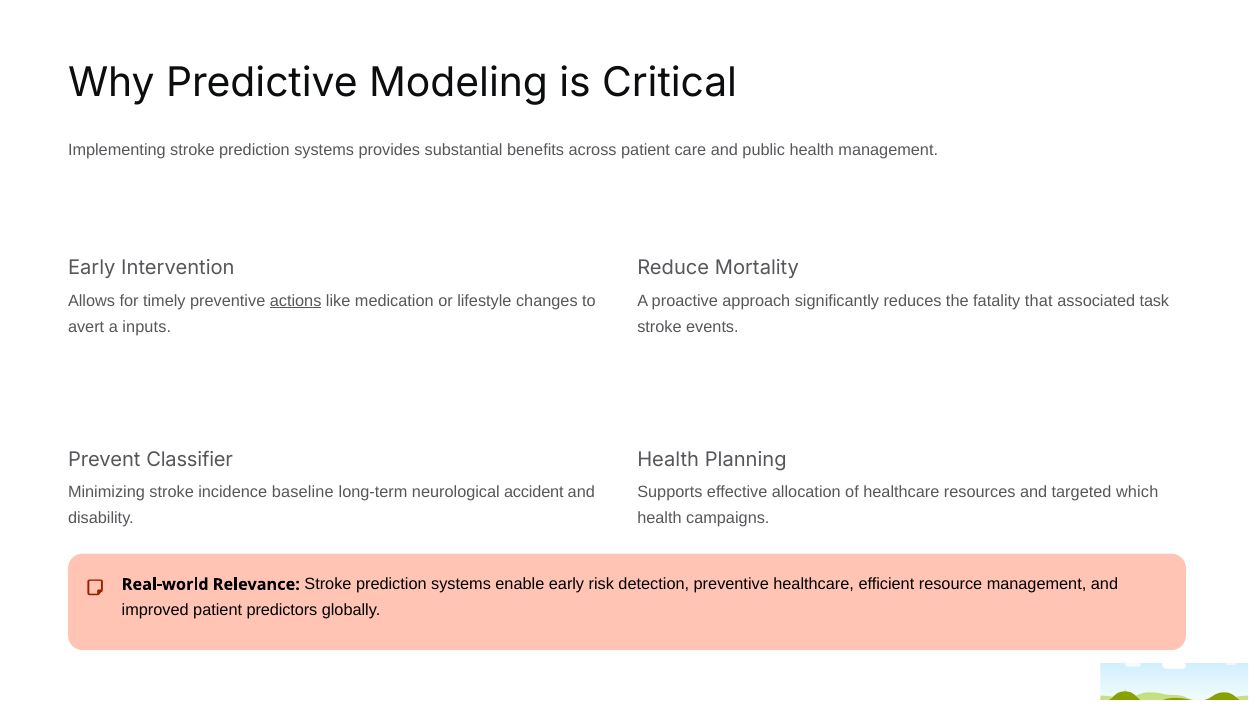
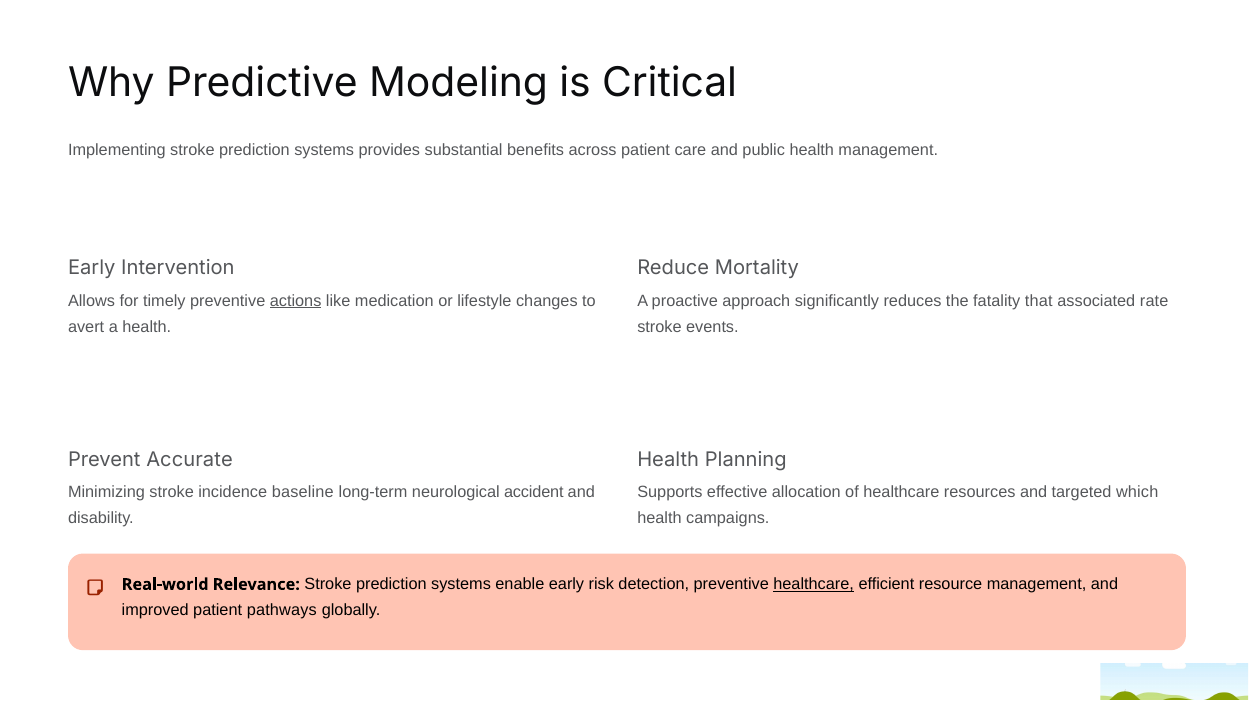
task: task -> rate (1154, 301)
a inputs: inputs -> health (147, 327)
Classifier: Classifier -> Accurate (190, 460)
healthcare underline: none -> present (814, 585)
predictors: predictors -> pathways (282, 611)
